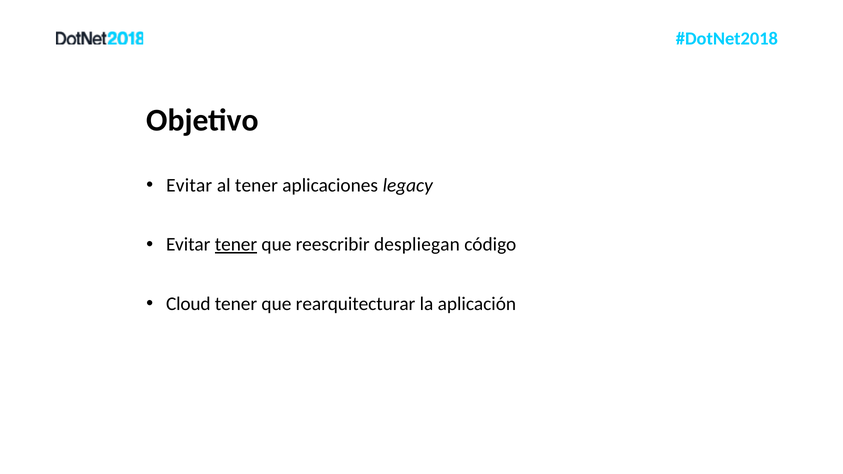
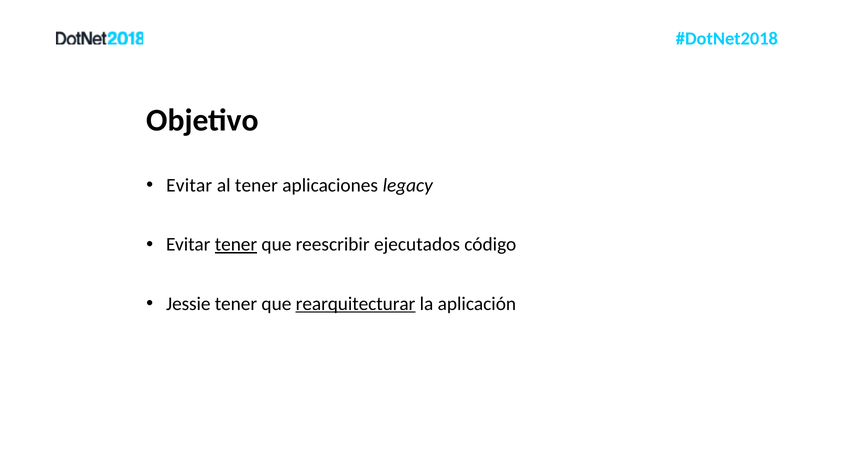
despliegan: despliegan -> ejecutados (417, 245)
Cloud: Cloud -> Jessie (188, 304)
rearquitecturar underline: none -> present (356, 304)
